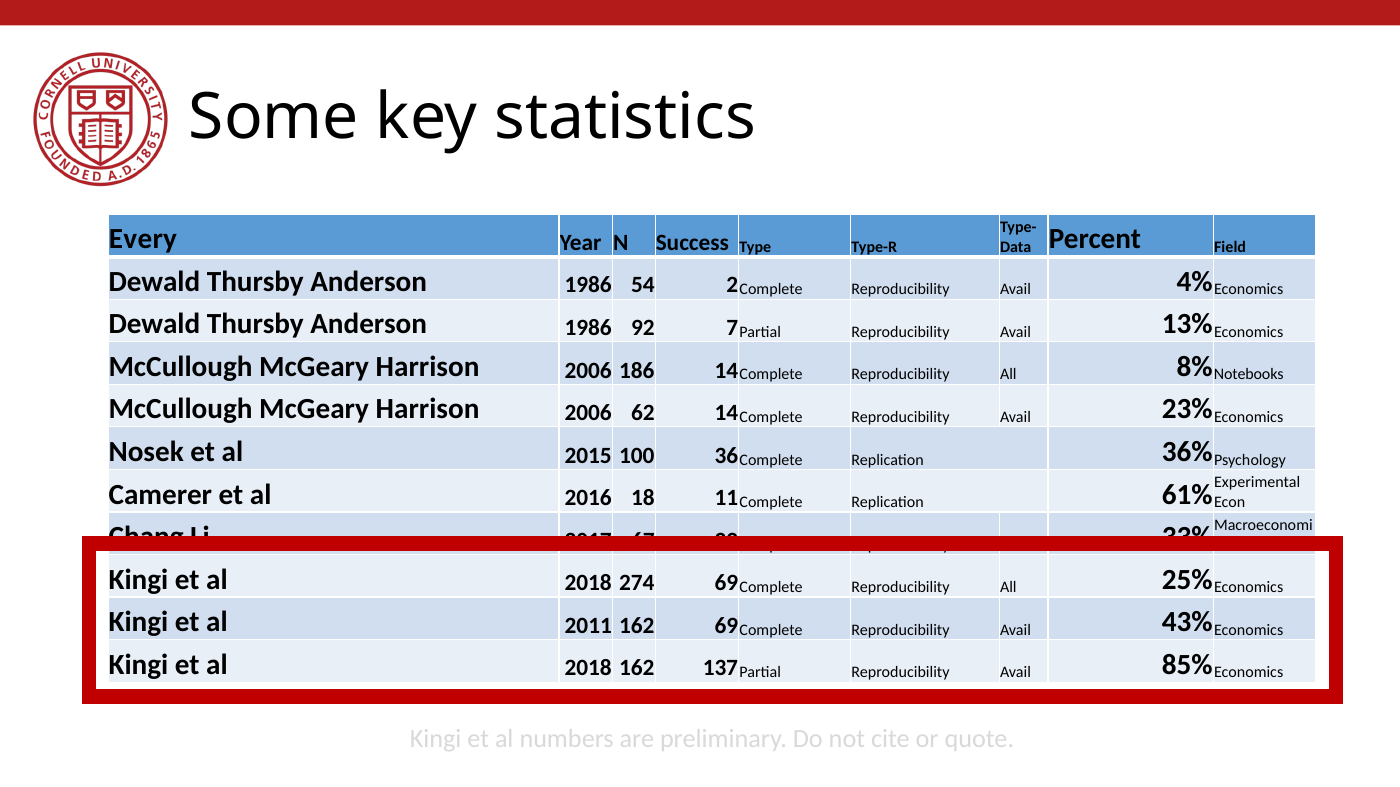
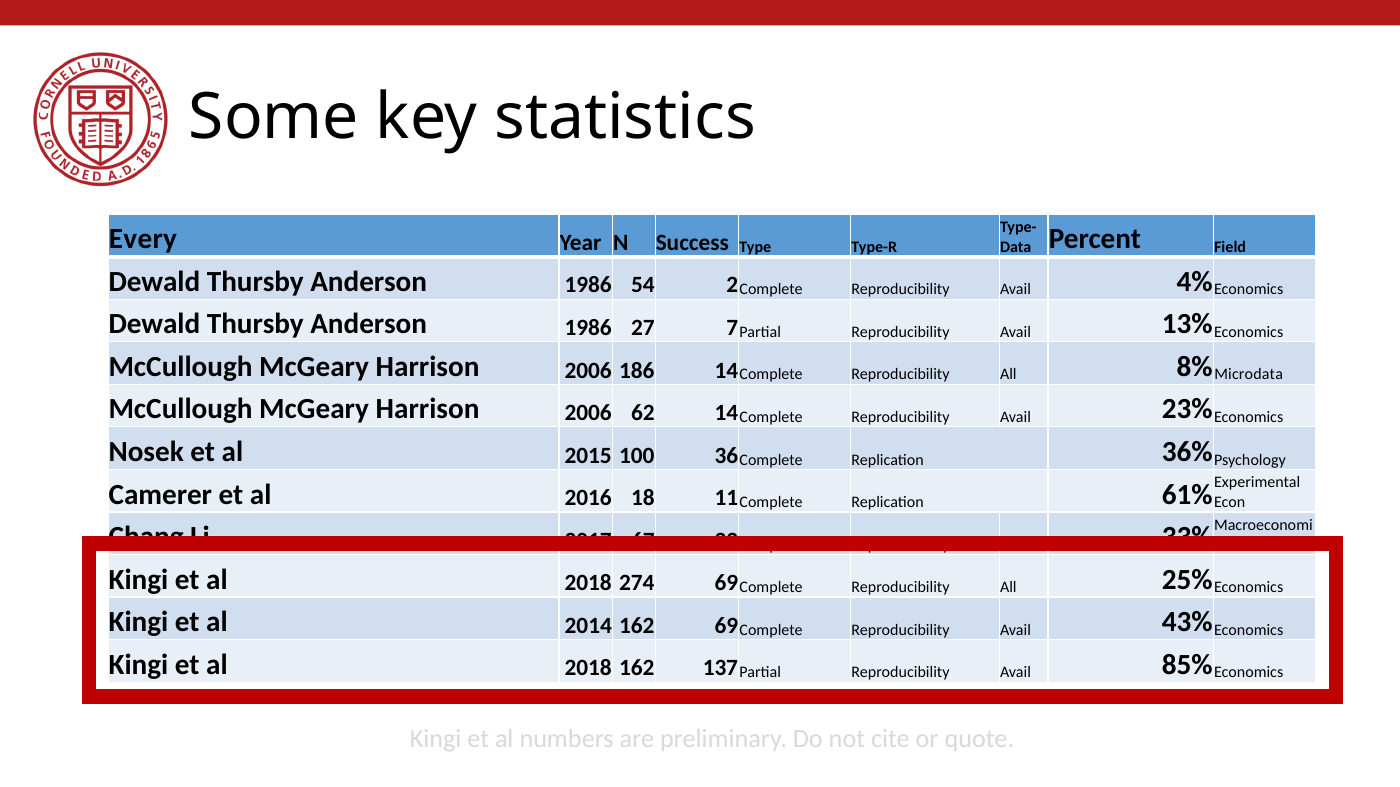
92: 92 -> 27 (643, 328)
Notebooks: Notebooks -> Microdata (1249, 375)
2011: 2011 -> 2014 (588, 626)
